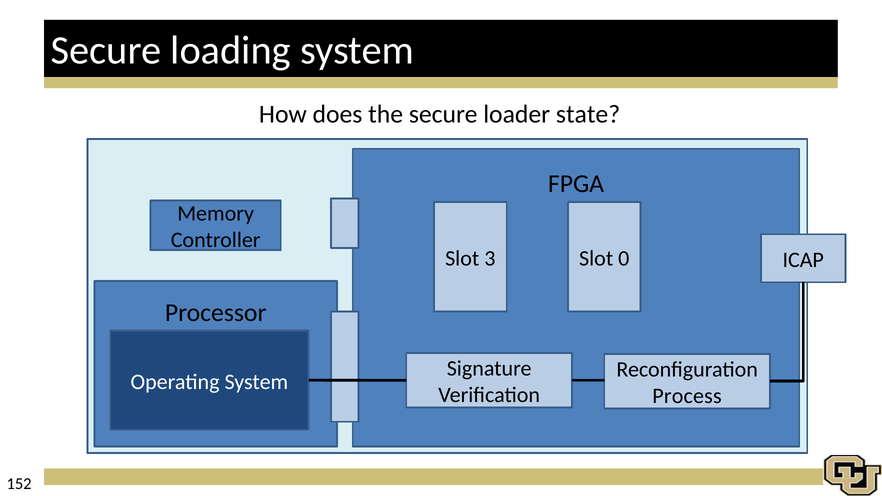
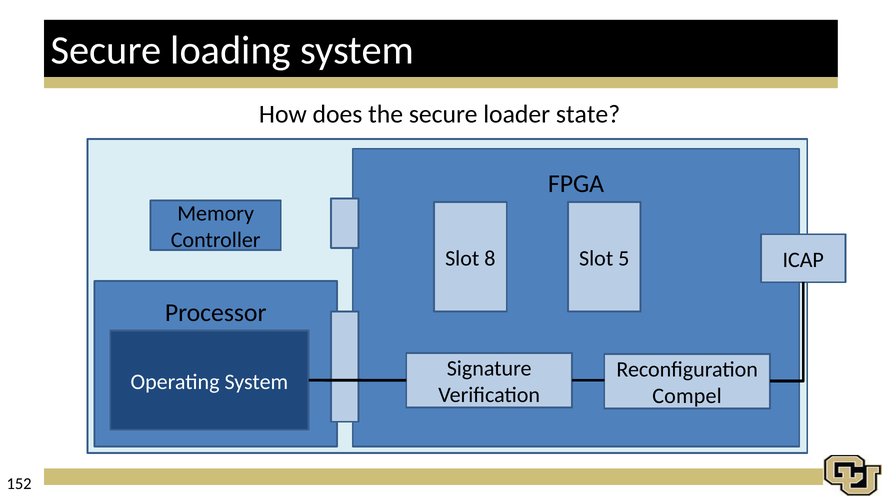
3: 3 -> 8 (490, 258)
0: 0 -> 5 (624, 258)
Process: Process -> Compel (687, 396)
